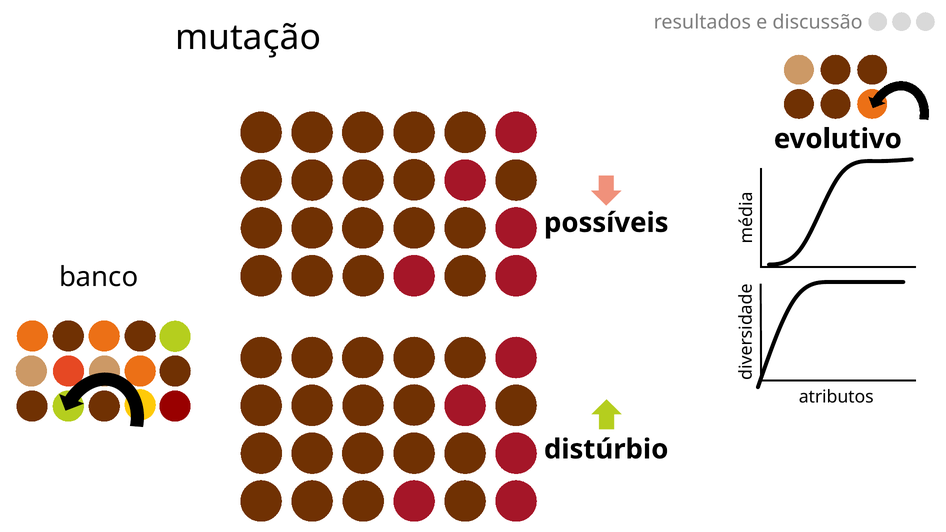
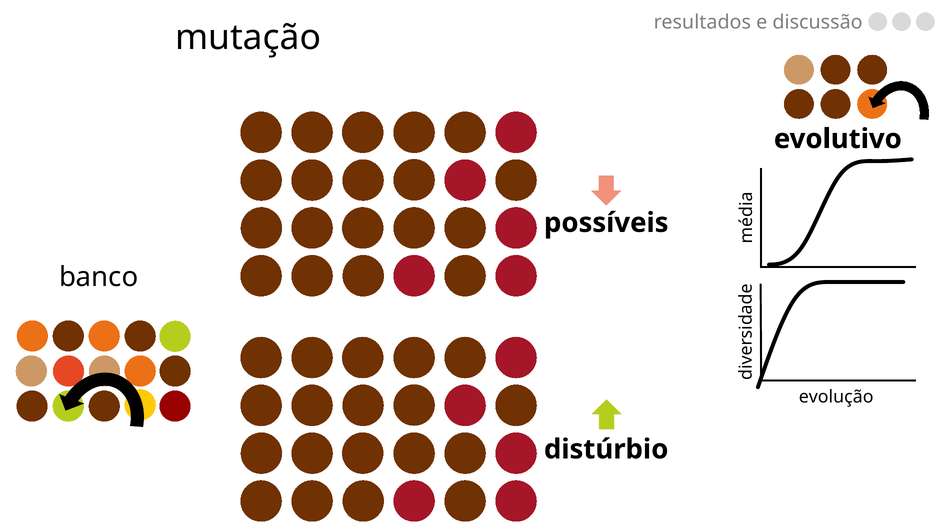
atributos: atributos -> evolução (836, 397)
